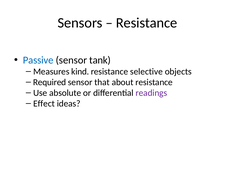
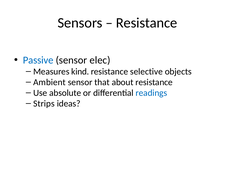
tank: tank -> elec (100, 60)
Required: Required -> Ambient (49, 82)
readings colour: purple -> blue (151, 92)
Effect: Effect -> Strips (44, 103)
